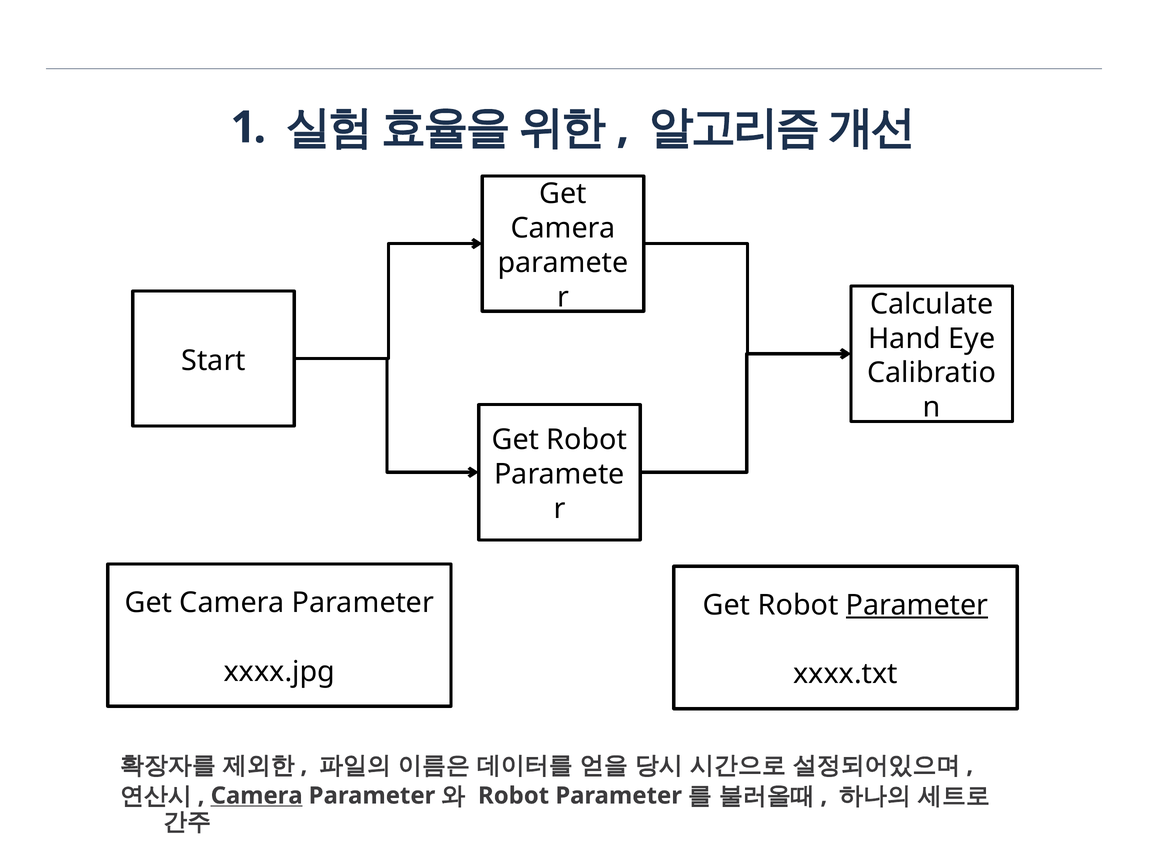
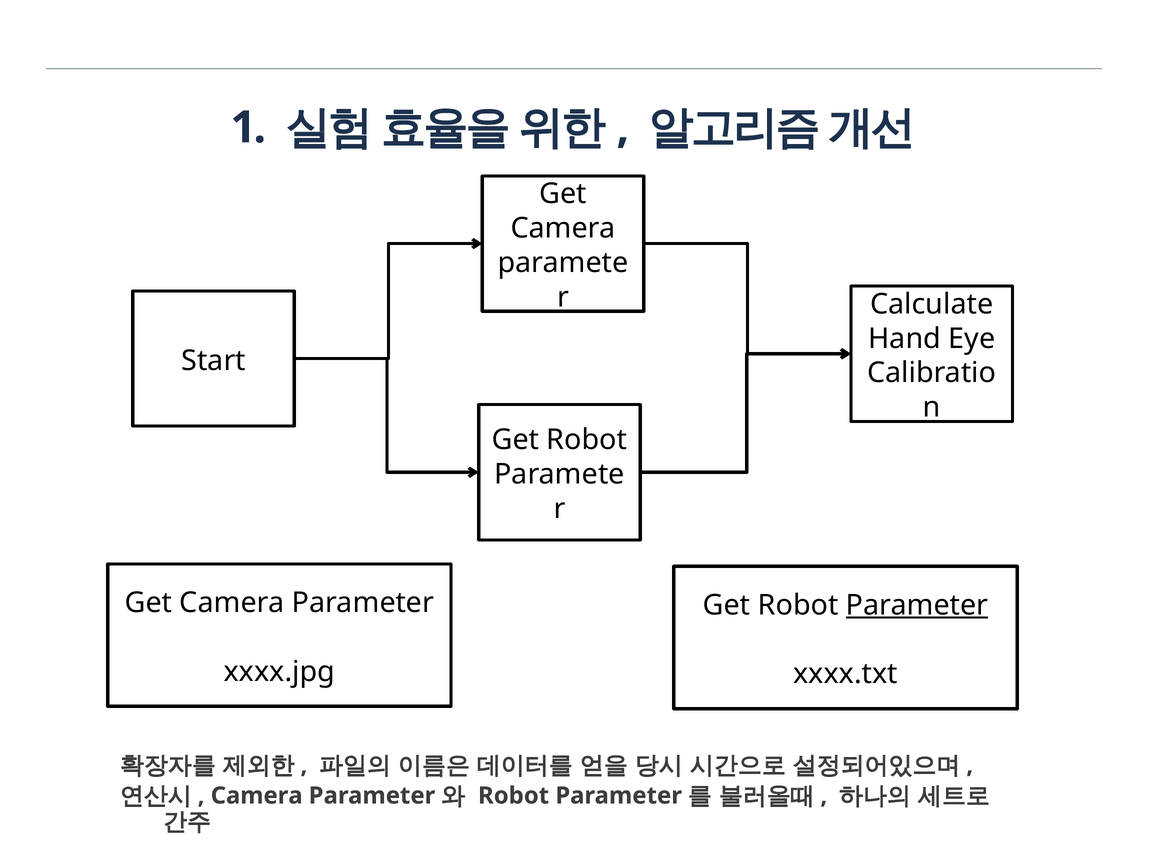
Camera underline: present -> none (257, 795)
